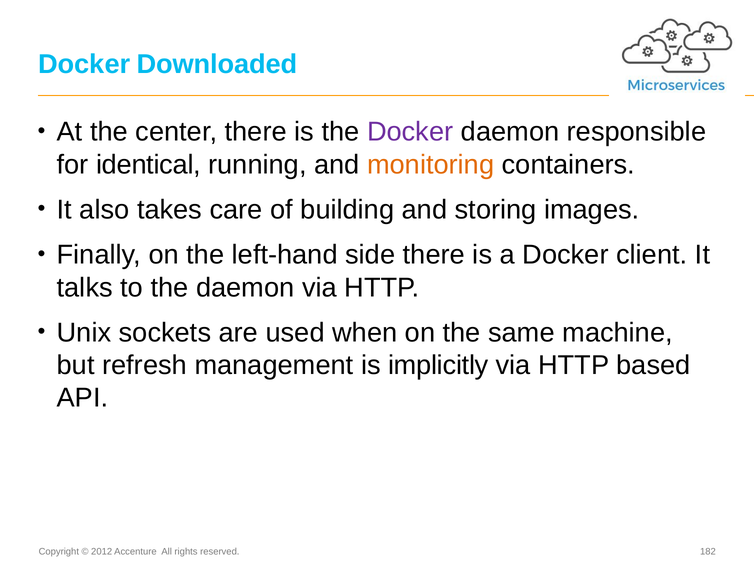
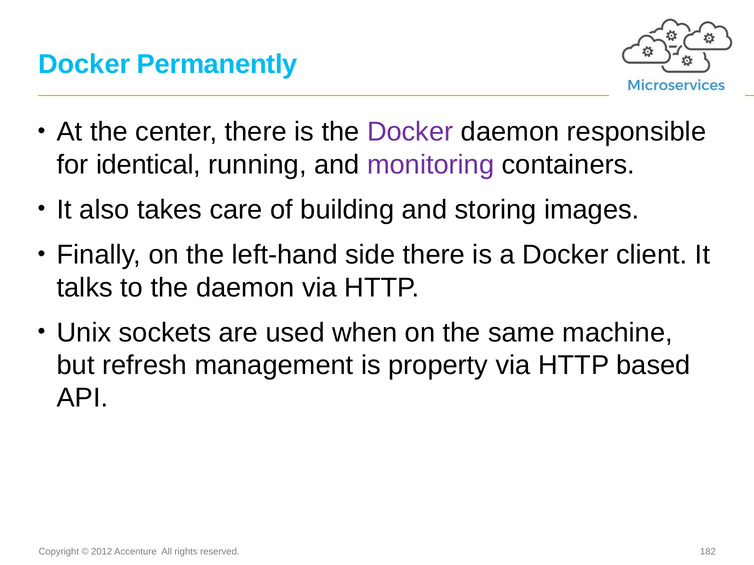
Downloaded: Downloaded -> Permanently (217, 64)
monitoring colour: orange -> purple (431, 165)
implicitly: implicitly -> property (438, 366)
